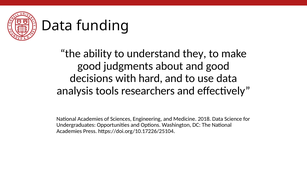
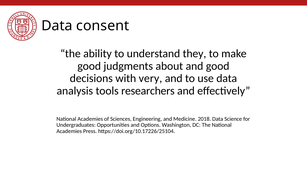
funding: funding -> consent (103, 26)
hard: hard -> very (150, 79)
